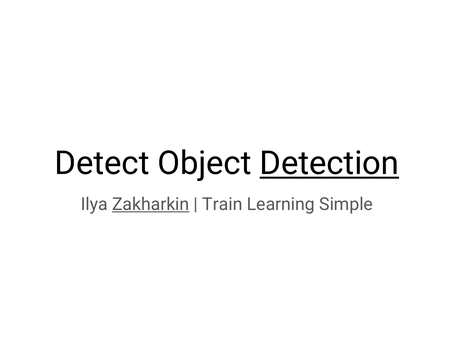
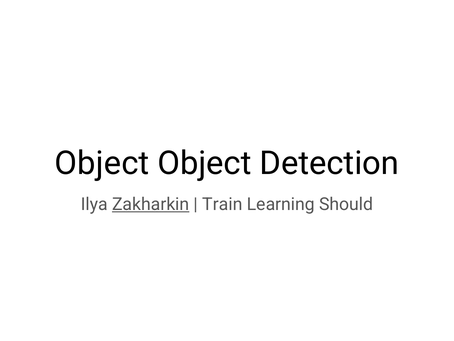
Detect: Detect -> Object (102, 163)
Detection underline: present -> none (329, 163)
Simple: Simple -> Should (346, 204)
